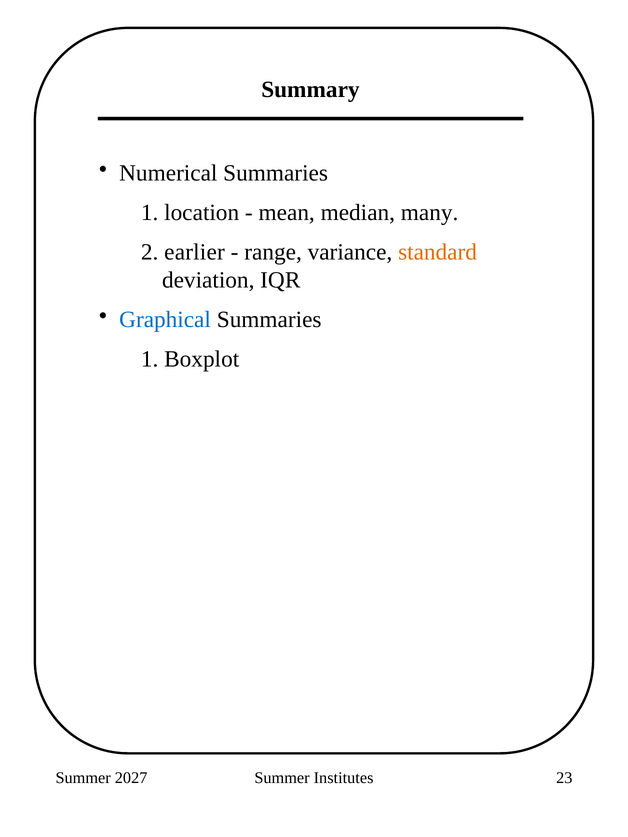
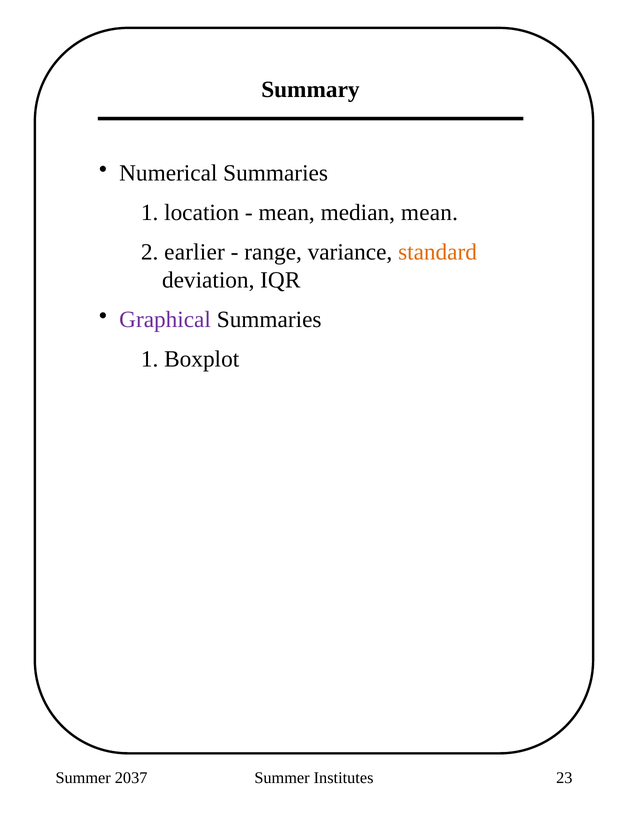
median many: many -> mean (430, 213)
Graphical colour: blue -> purple (165, 320)
2027: 2027 -> 2037 (131, 778)
